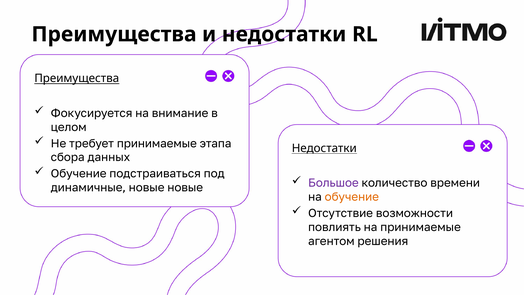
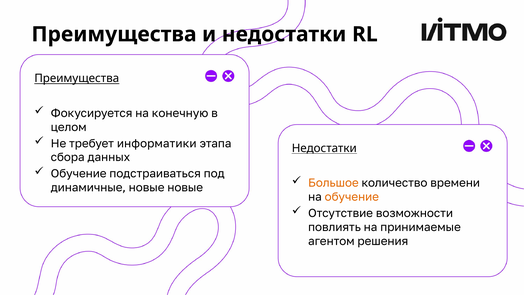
внимание: внимание -> конечную (180, 113)
требует принимаемые: принимаемые -> информатики (157, 143)
Большое colour: purple -> orange (333, 183)
